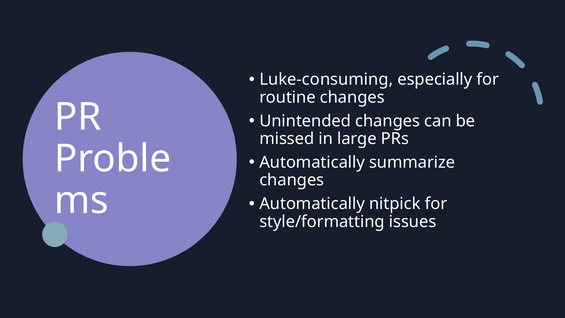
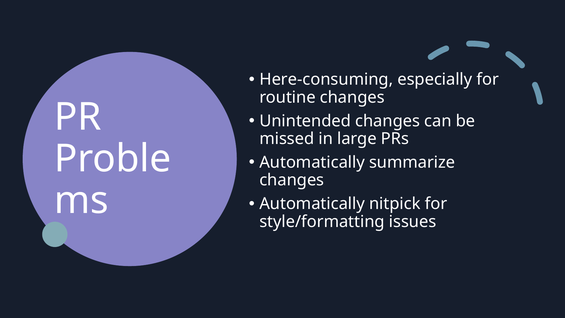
Luke-consuming: Luke-consuming -> Here-consuming (326, 79)
